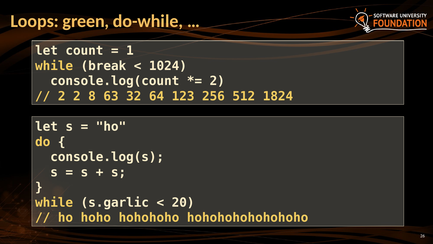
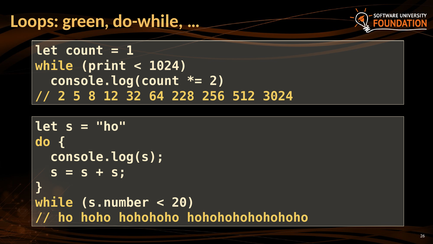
break: break -> print (103, 66)
2 2: 2 -> 5 (77, 96)
63: 63 -> 12 (111, 96)
123: 123 -> 228 (183, 96)
1824: 1824 -> 3024 (278, 96)
s.garlic: s.garlic -> s.number (115, 202)
